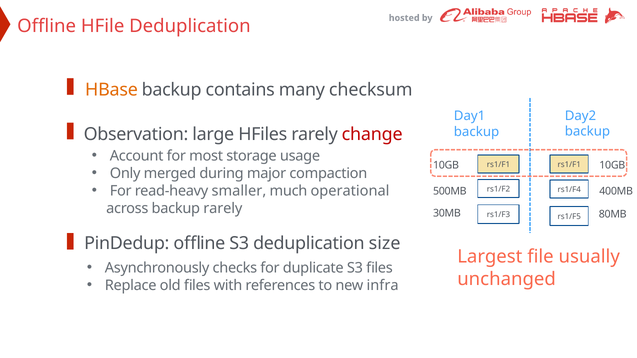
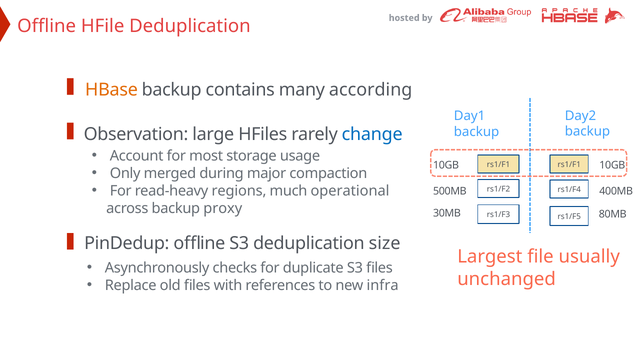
checksum: checksum -> according (371, 90)
change colour: red -> blue (372, 135)
smaller: smaller -> regions (239, 191)
backup rarely: rarely -> proxy (223, 209)
